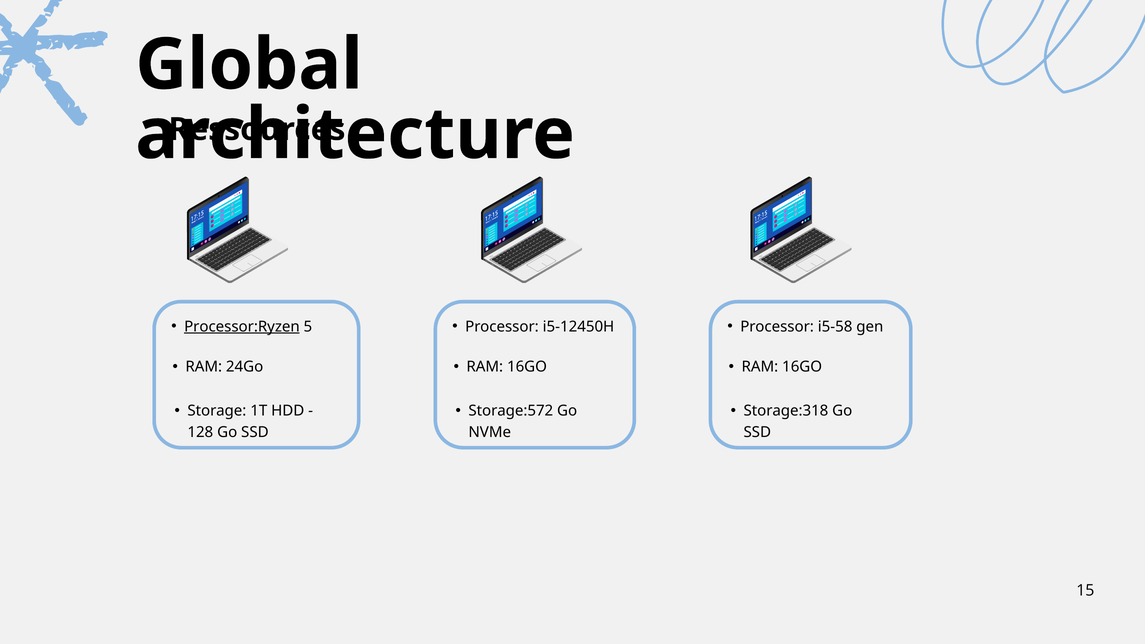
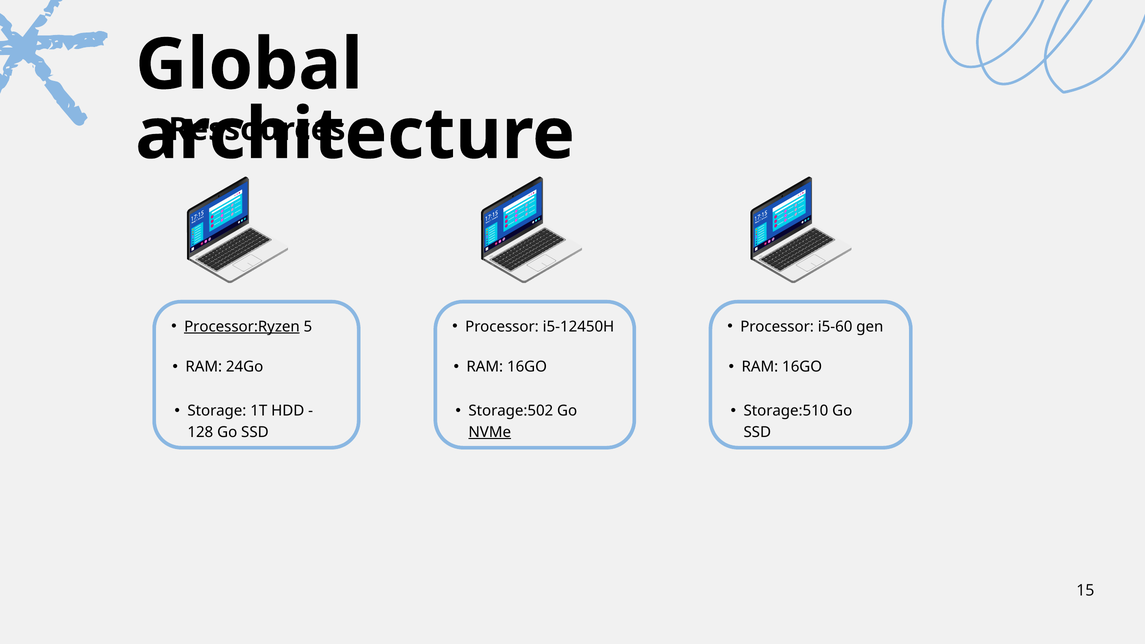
i5-58: i5-58 -> i5-60 (835, 327)
Storage:572: Storage:572 -> Storage:502 (511, 411)
Storage:318: Storage:318 -> Storage:510 (786, 411)
NVMe underline: none -> present (490, 432)
